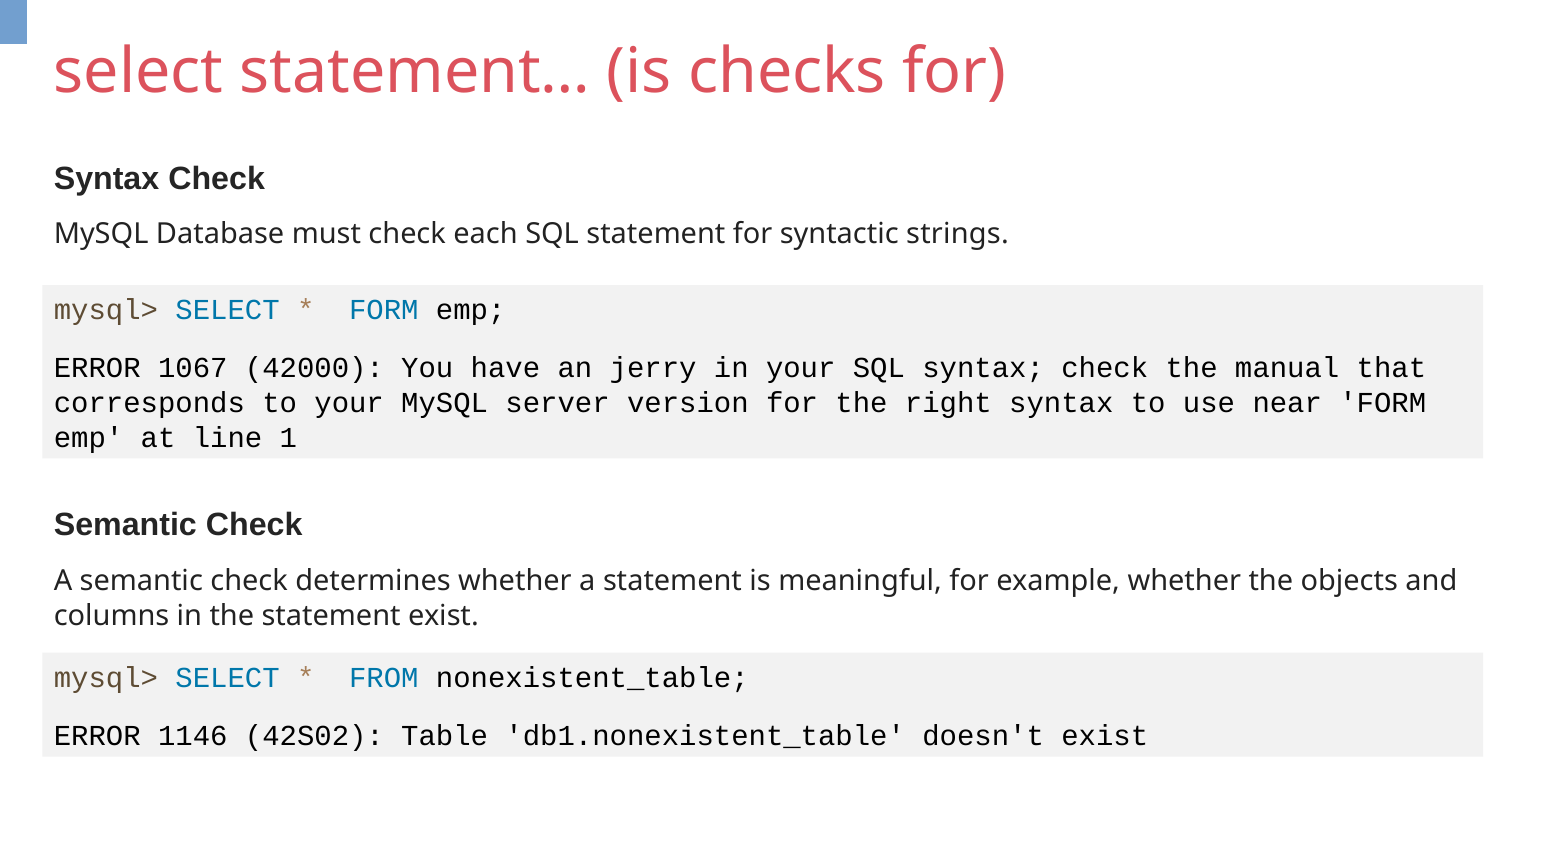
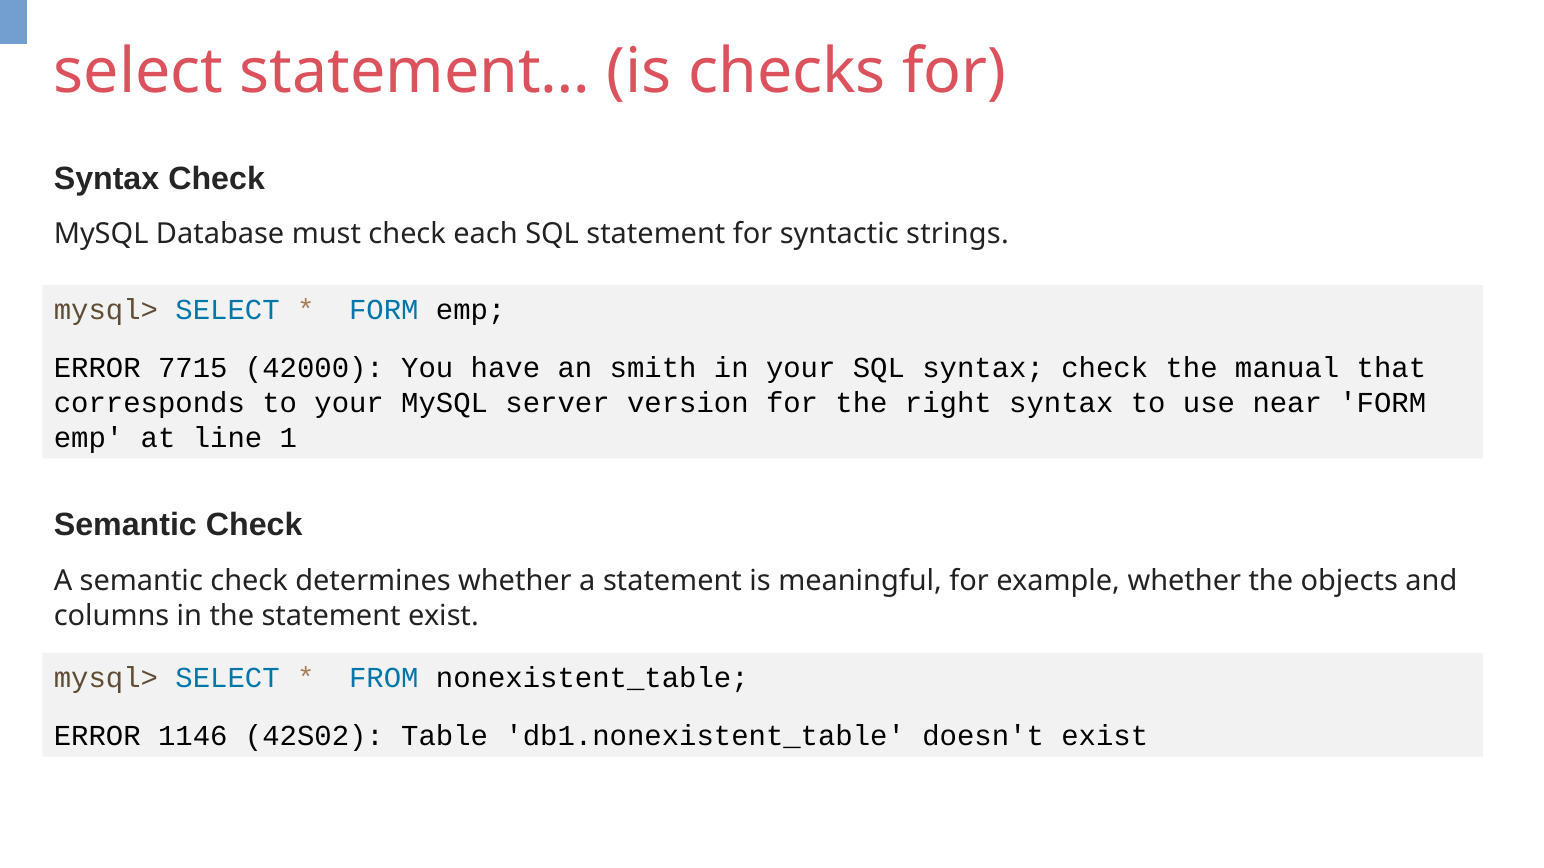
1067: 1067 -> 7715 (193, 368)
jerry: jerry -> smith (653, 368)
